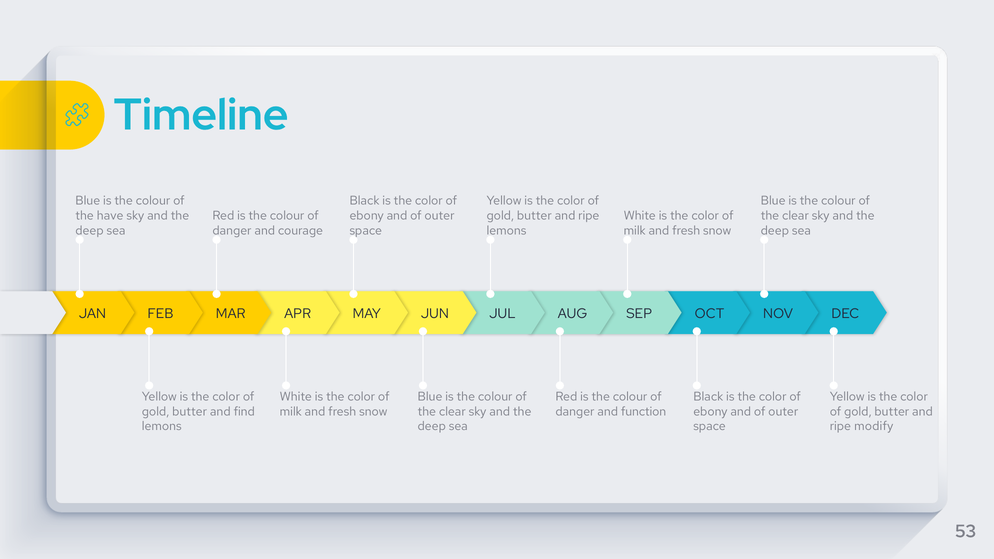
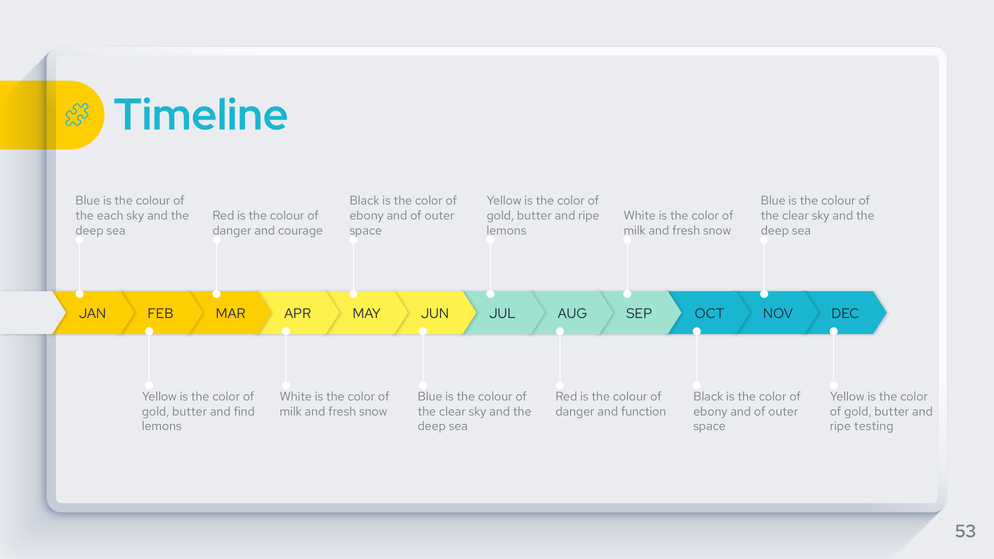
have: have -> each (110, 216)
modify: modify -> testing (874, 426)
